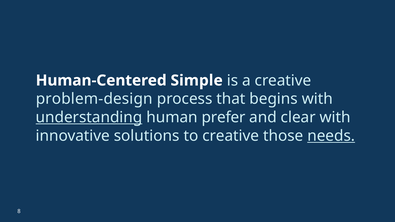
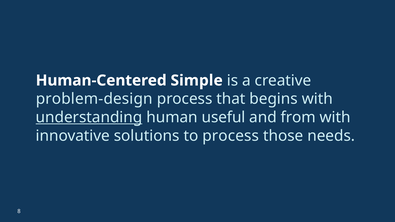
prefer: prefer -> useful (224, 117)
clear: clear -> from (298, 117)
to creative: creative -> process (231, 136)
needs underline: present -> none (331, 136)
